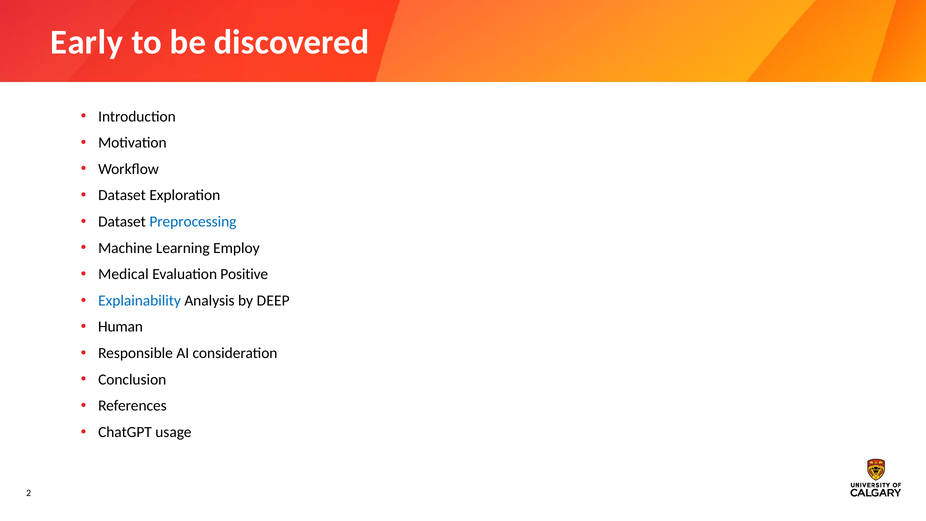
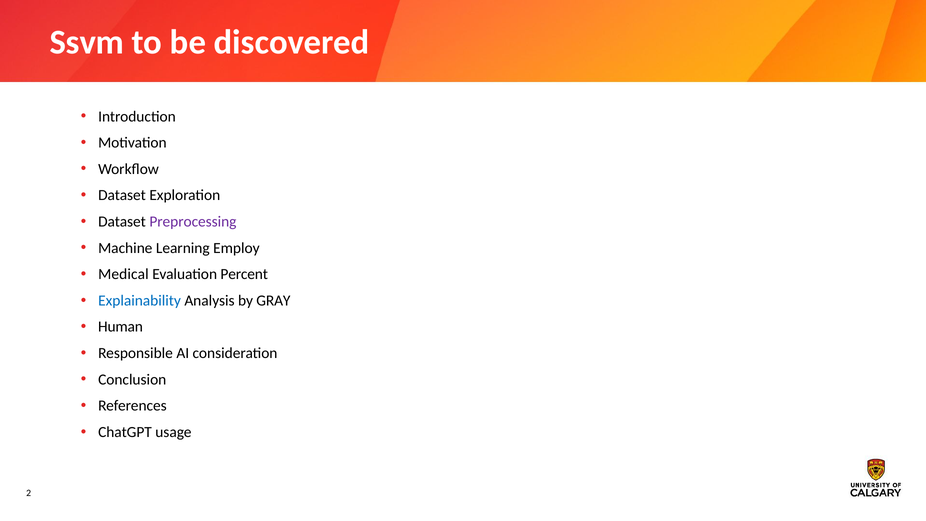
Early: Early -> Ssvm (87, 42)
Preprocessing colour: blue -> purple (193, 222)
Positive: Positive -> Percent (244, 274)
DEEP: DEEP -> GRAY (273, 301)
